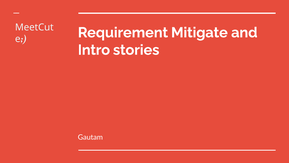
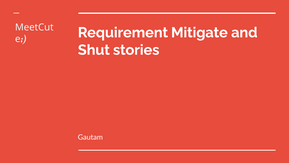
Intro: Intro -> Shut (94, 50)
